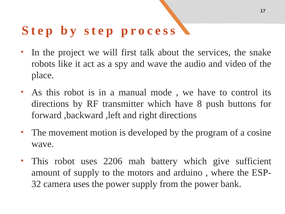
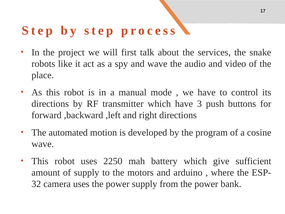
8: 8 -> 3 (199, 104)
movement: movement -> automated (68, 132)
2206: 2206 -> 2250 (113, 161)
